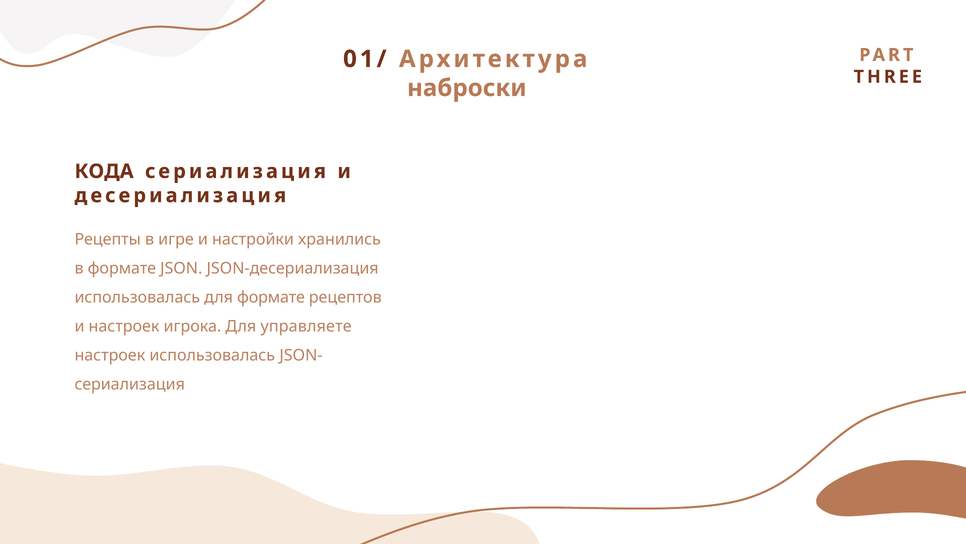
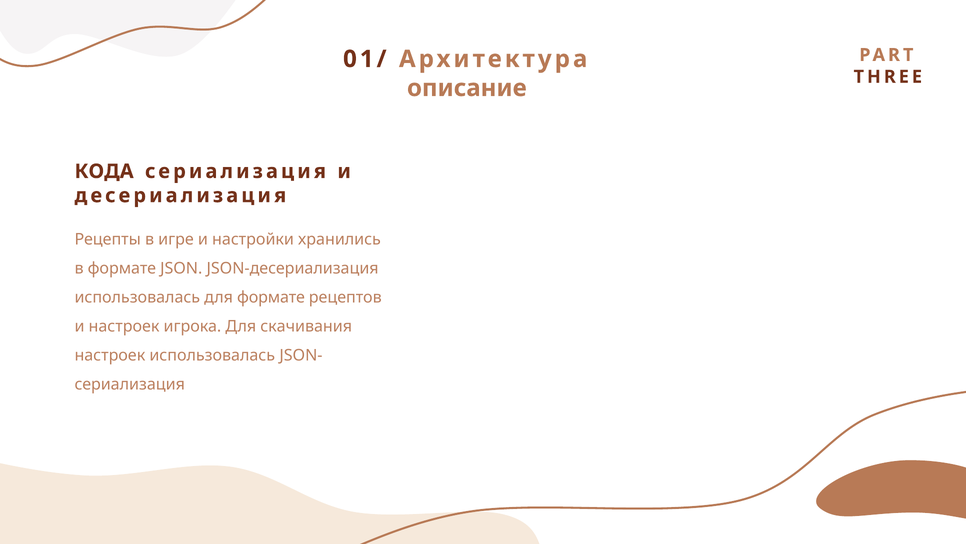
наброски: наброски -> описание (467, 88)
управляете: управляете -> скачивания (306, 326)
